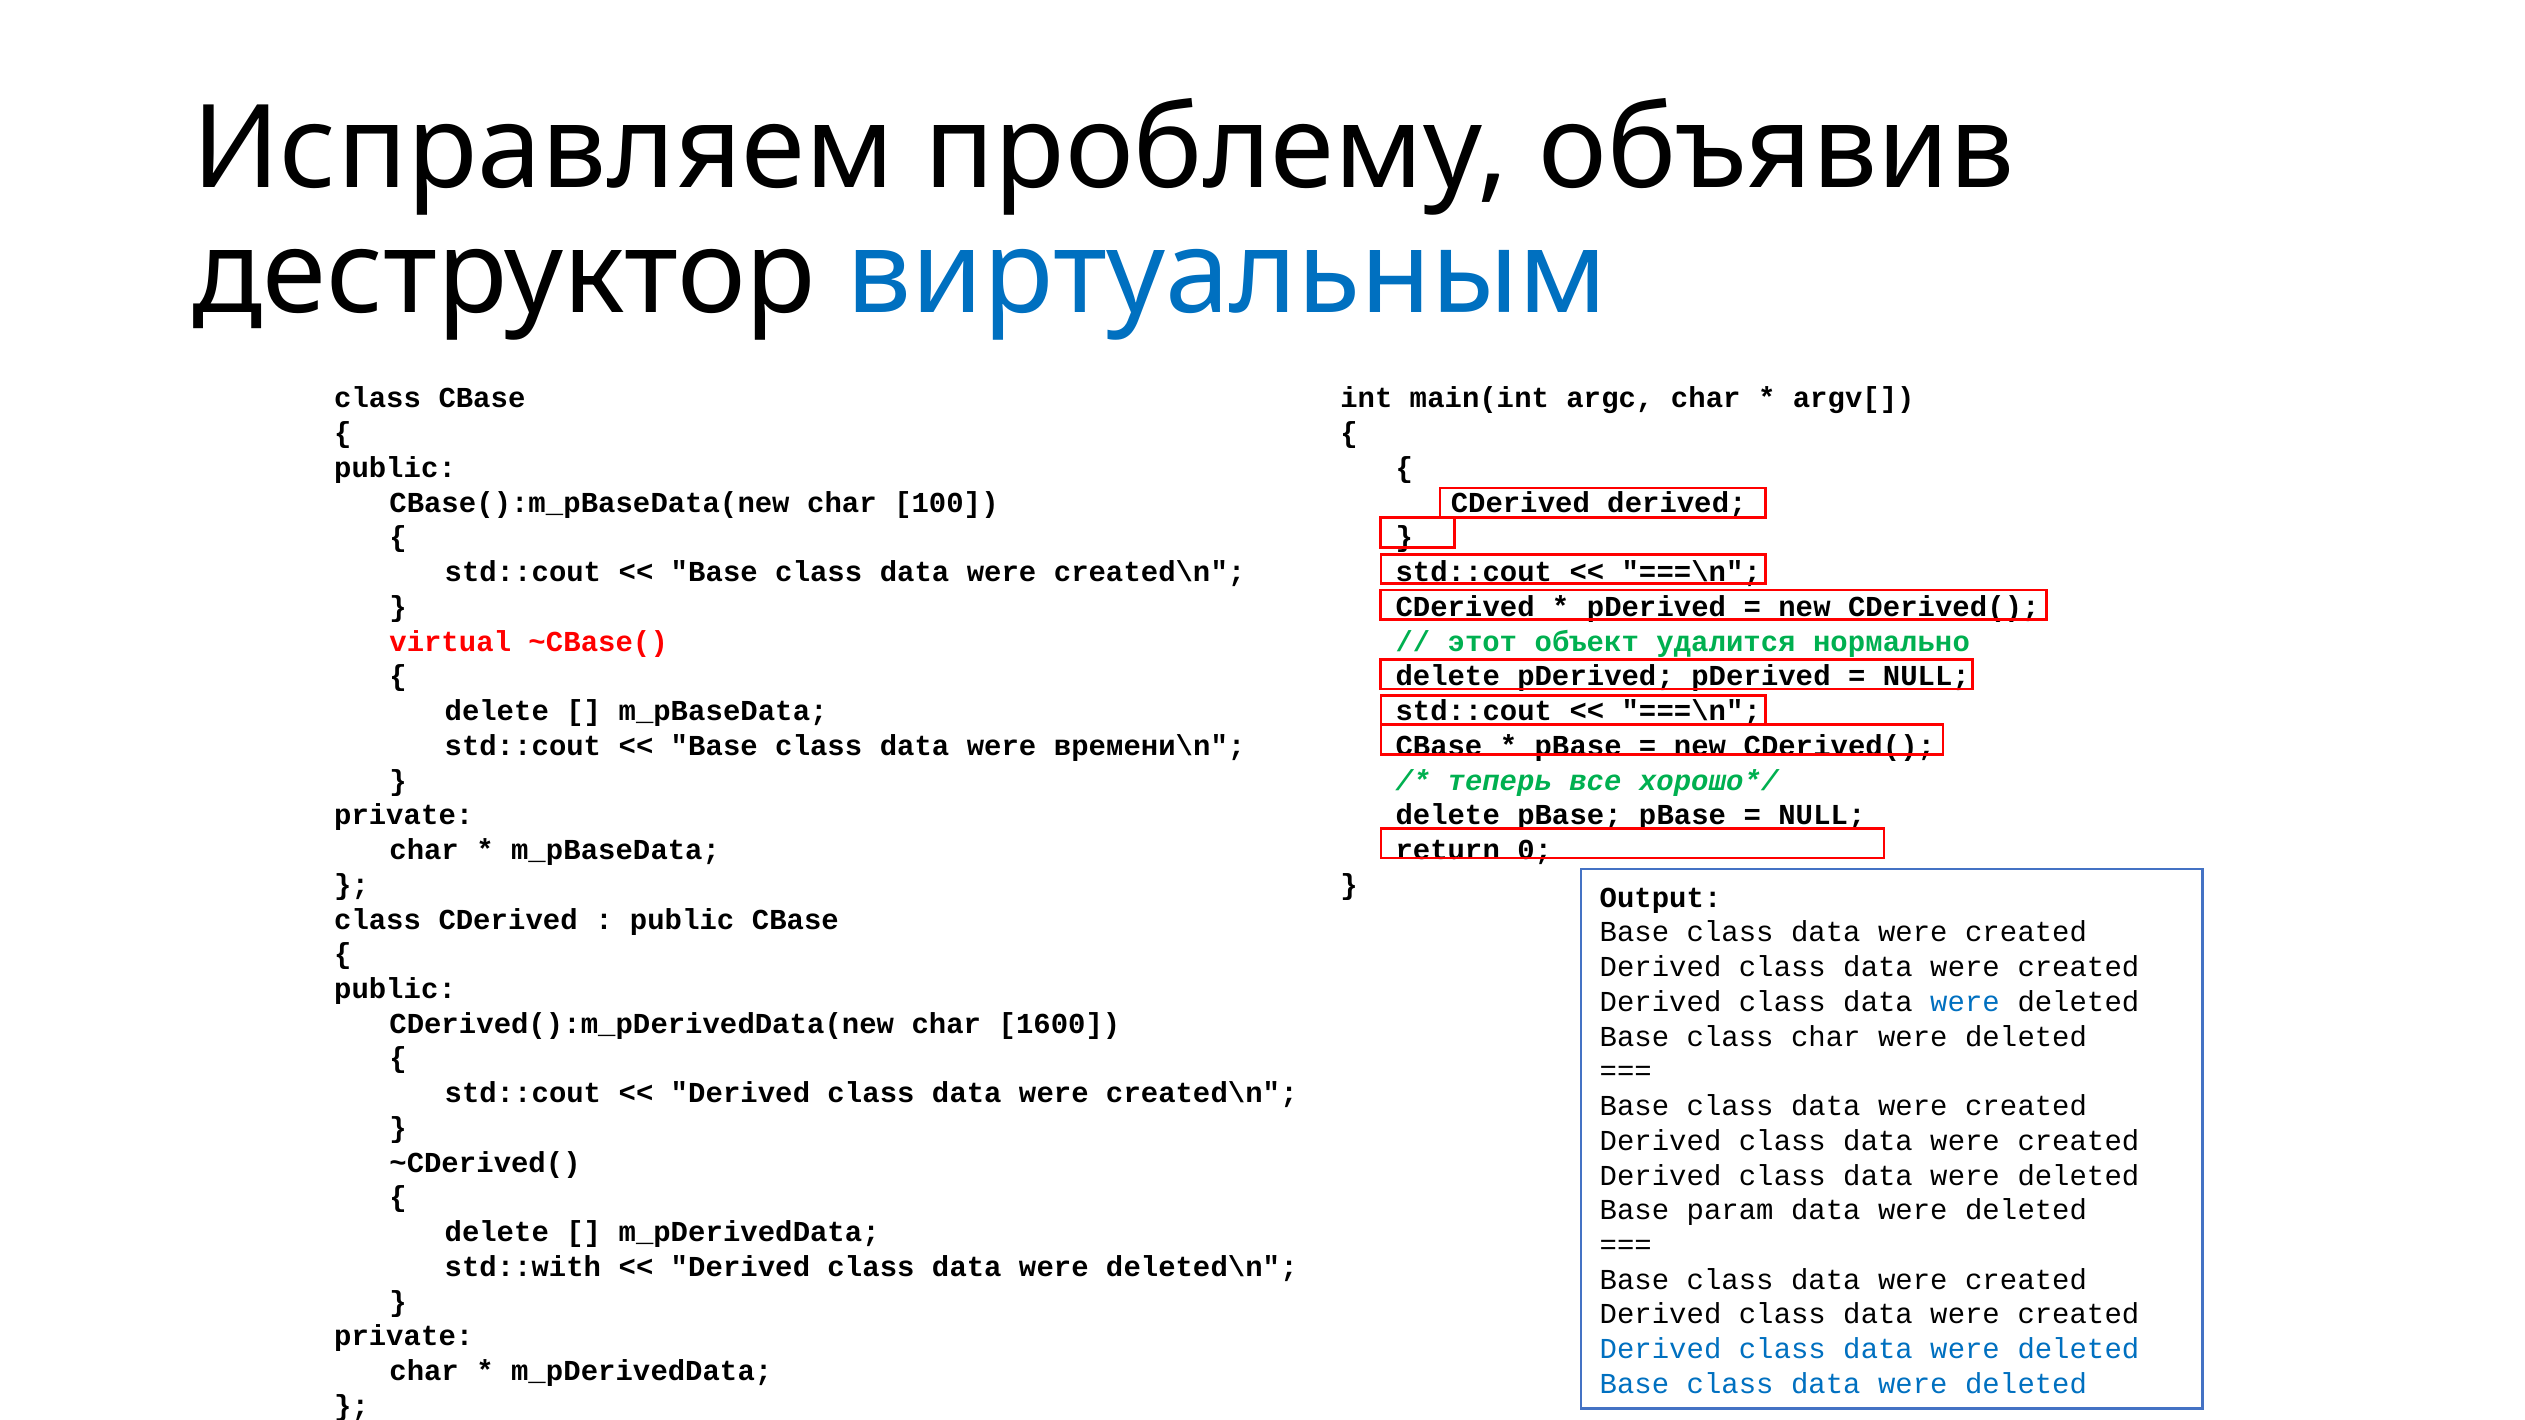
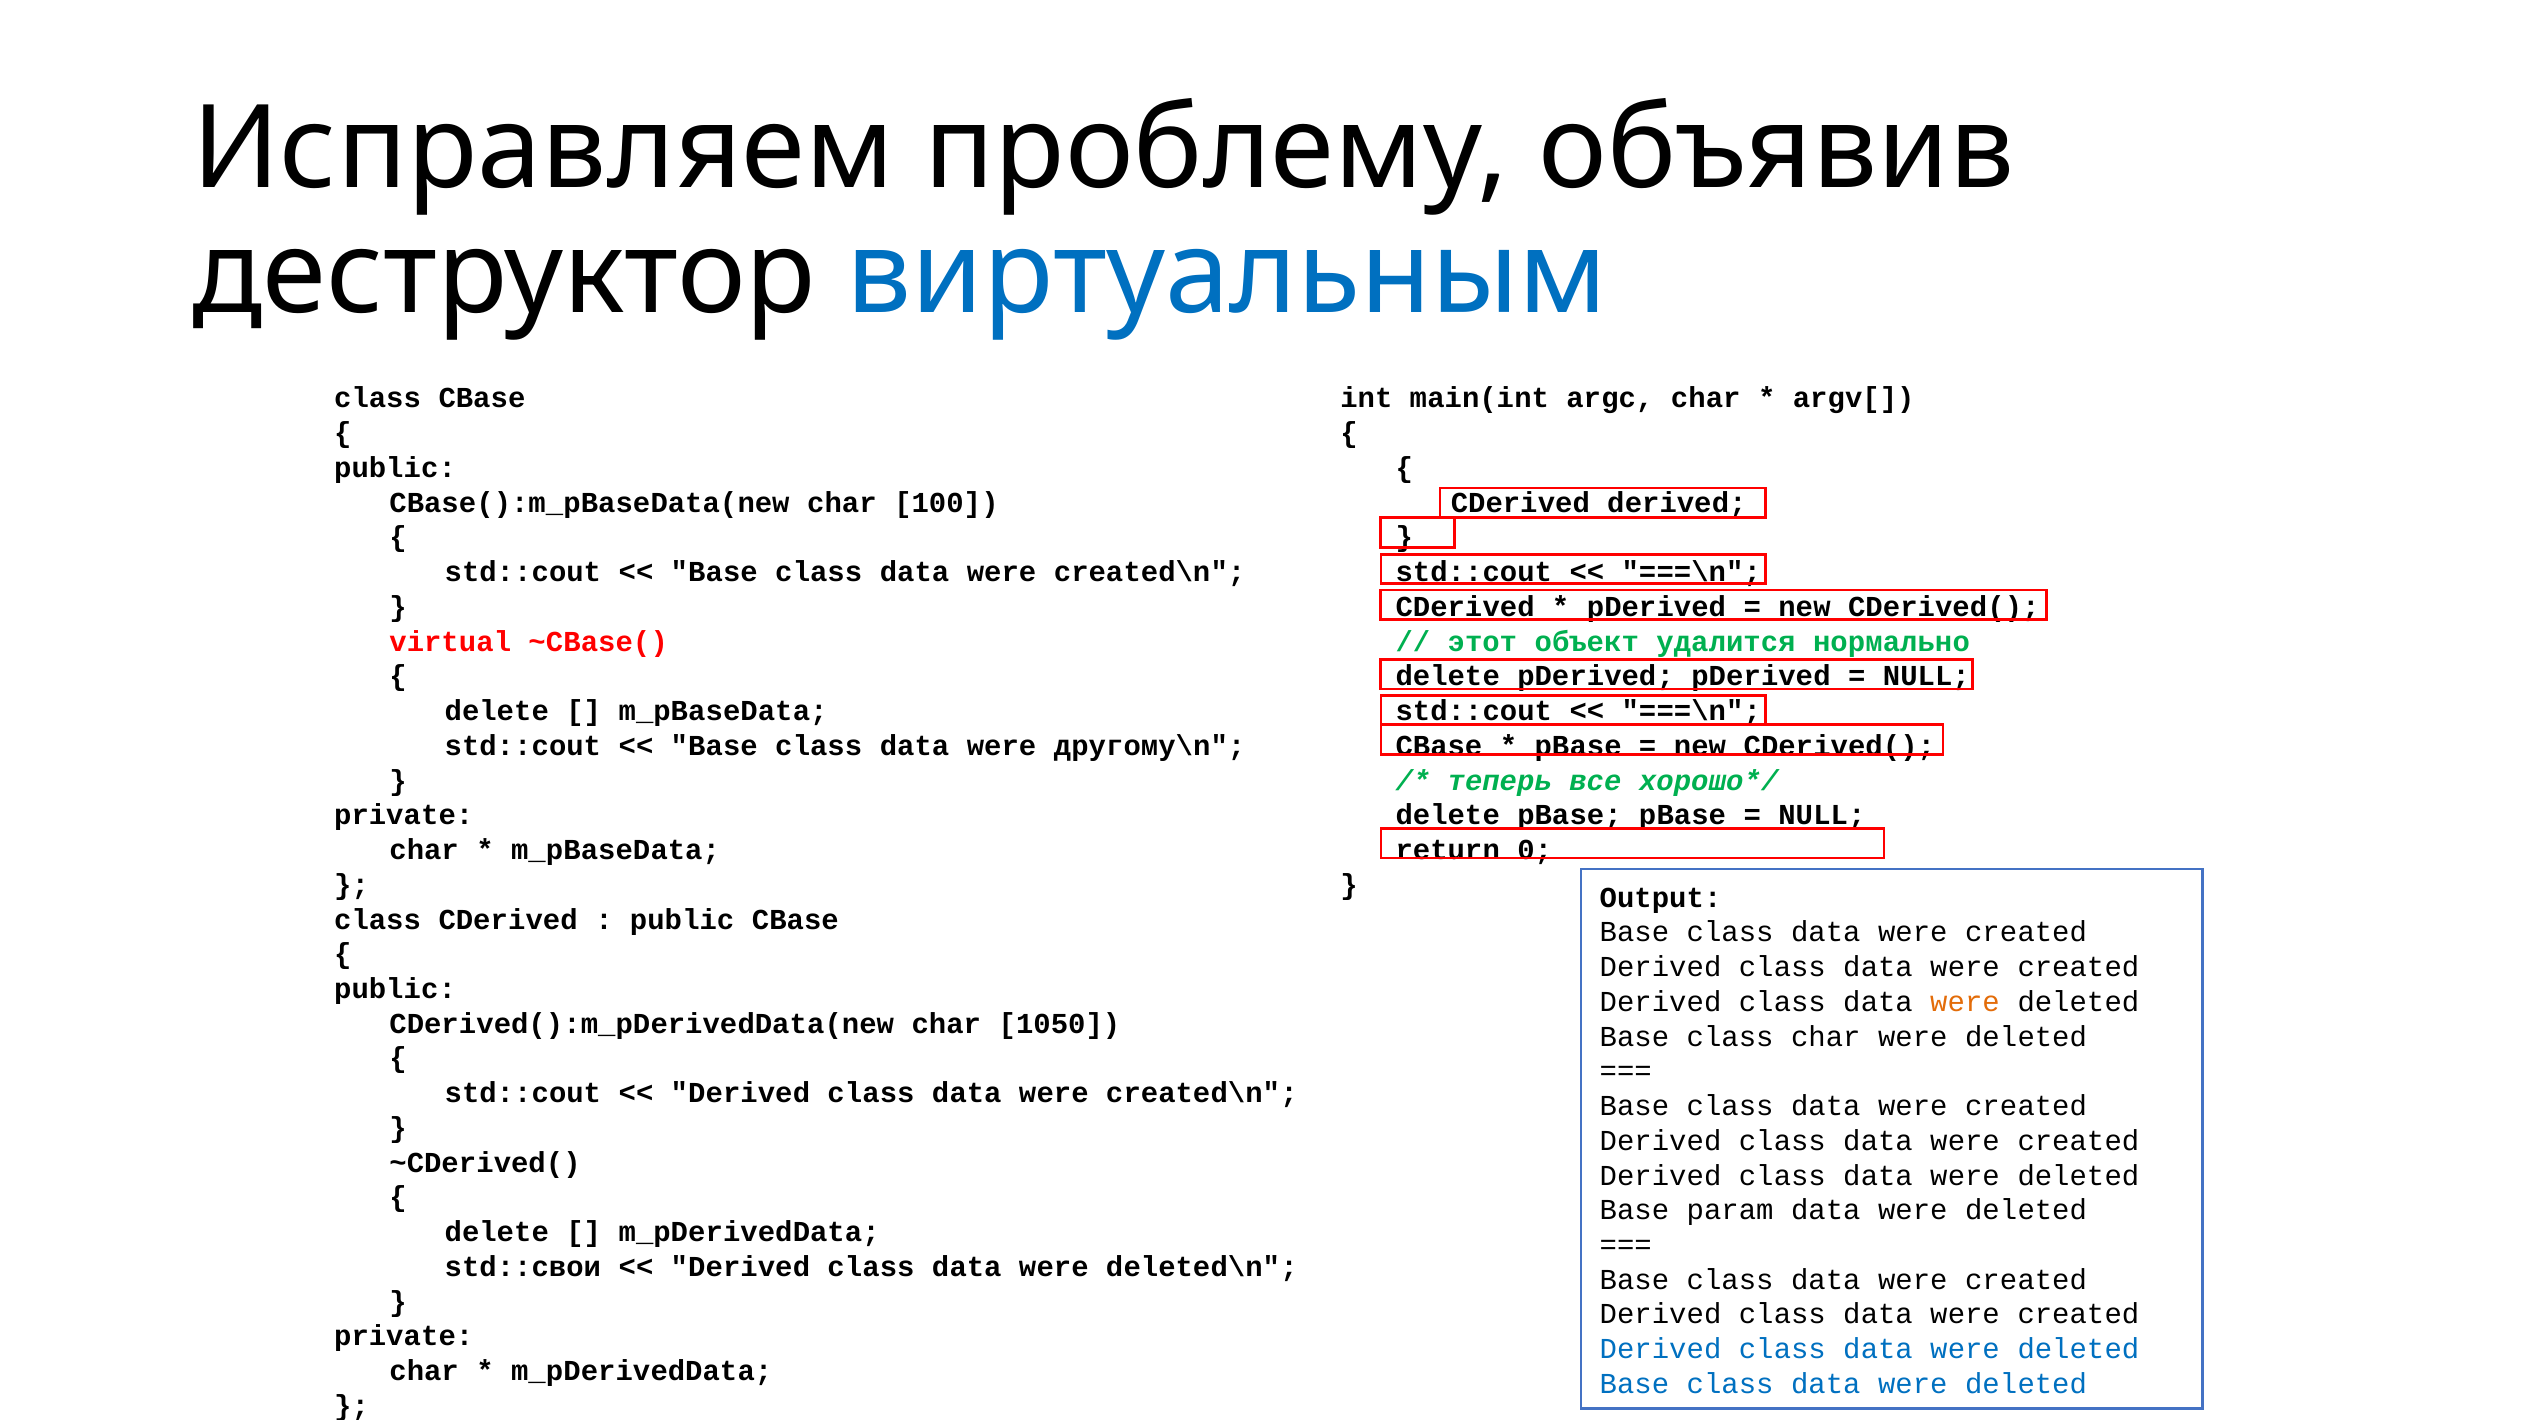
времени\n: времени\n -> другому\n (1150, 746)
were colour: blue -> orange (1965, 1002)
1600: 1600 -> 1050 (1060, 1024)
std::with: std::with -> std::свои (523, 1267)
